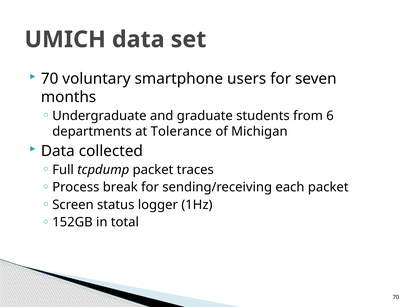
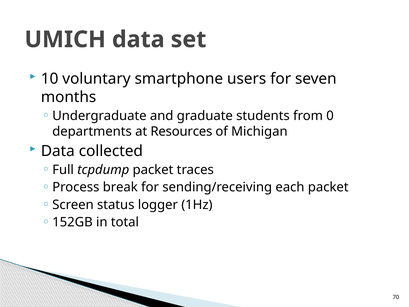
70: 70 -> 10 (50, 79)
6: 6 -> 0 (330, 116)
Tolerance: Tolerance -> Resources (181, 131)
